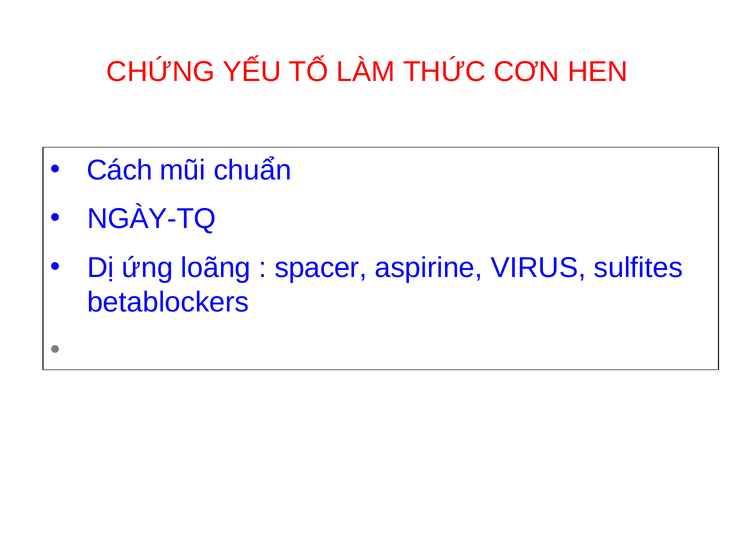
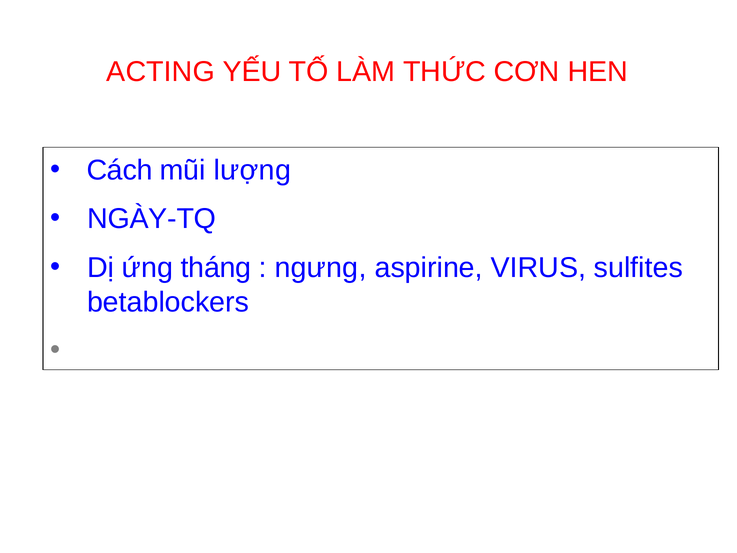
CHỨNG: CHỨNG -> ACTING (161, 72)
chuẩn: chuẩn -> lượng (252, 170)
loãng: loãng -> tháng (216, 268)
spacer: spacer -> ngưng (321, 268)
